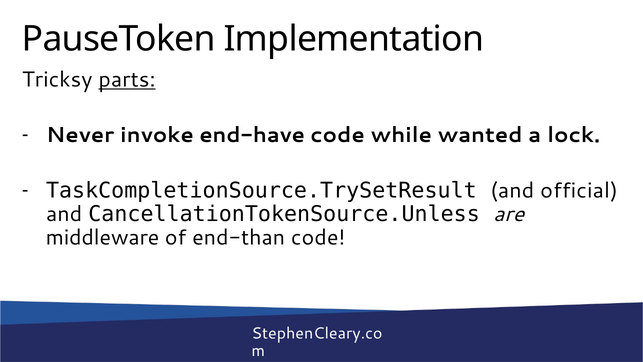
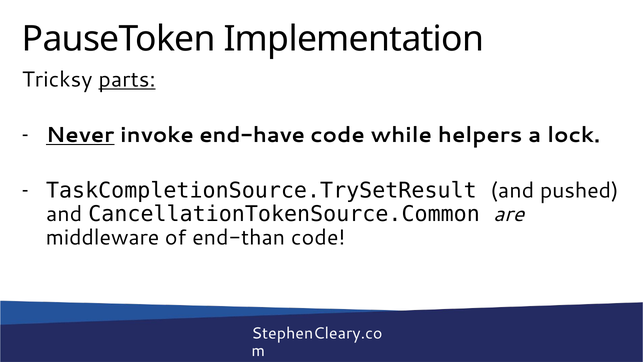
Never underline: none -> present (80, 135)
wanted: wanted -> helpers (480, 135)
official: official -> pushed (579, 190)
CancellationTokenSource.Unless: CancellationTokenSource.Unless -> CancellationTokenSource.Common (284, 214)
